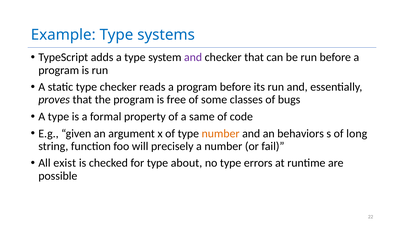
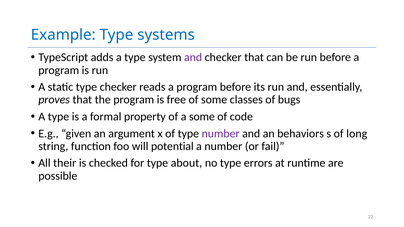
a same: same -> some (202, 117)
number colour: orange -> purple (221, 134)
precisely: precisely -> potential (172, 146)
exist: exist -> their (65, 163)
